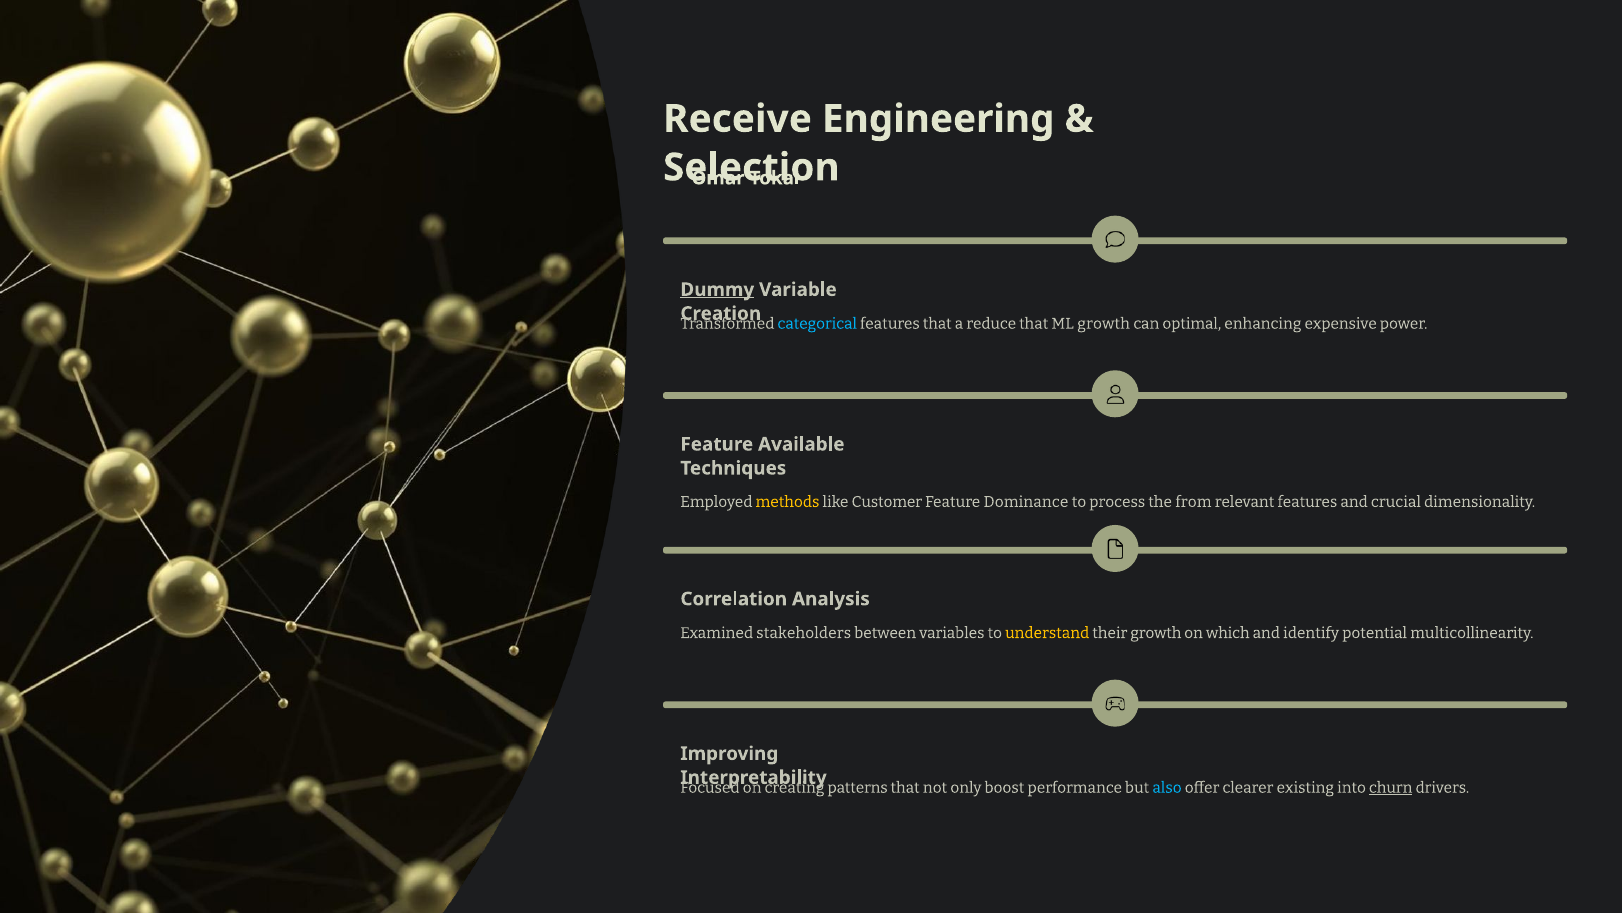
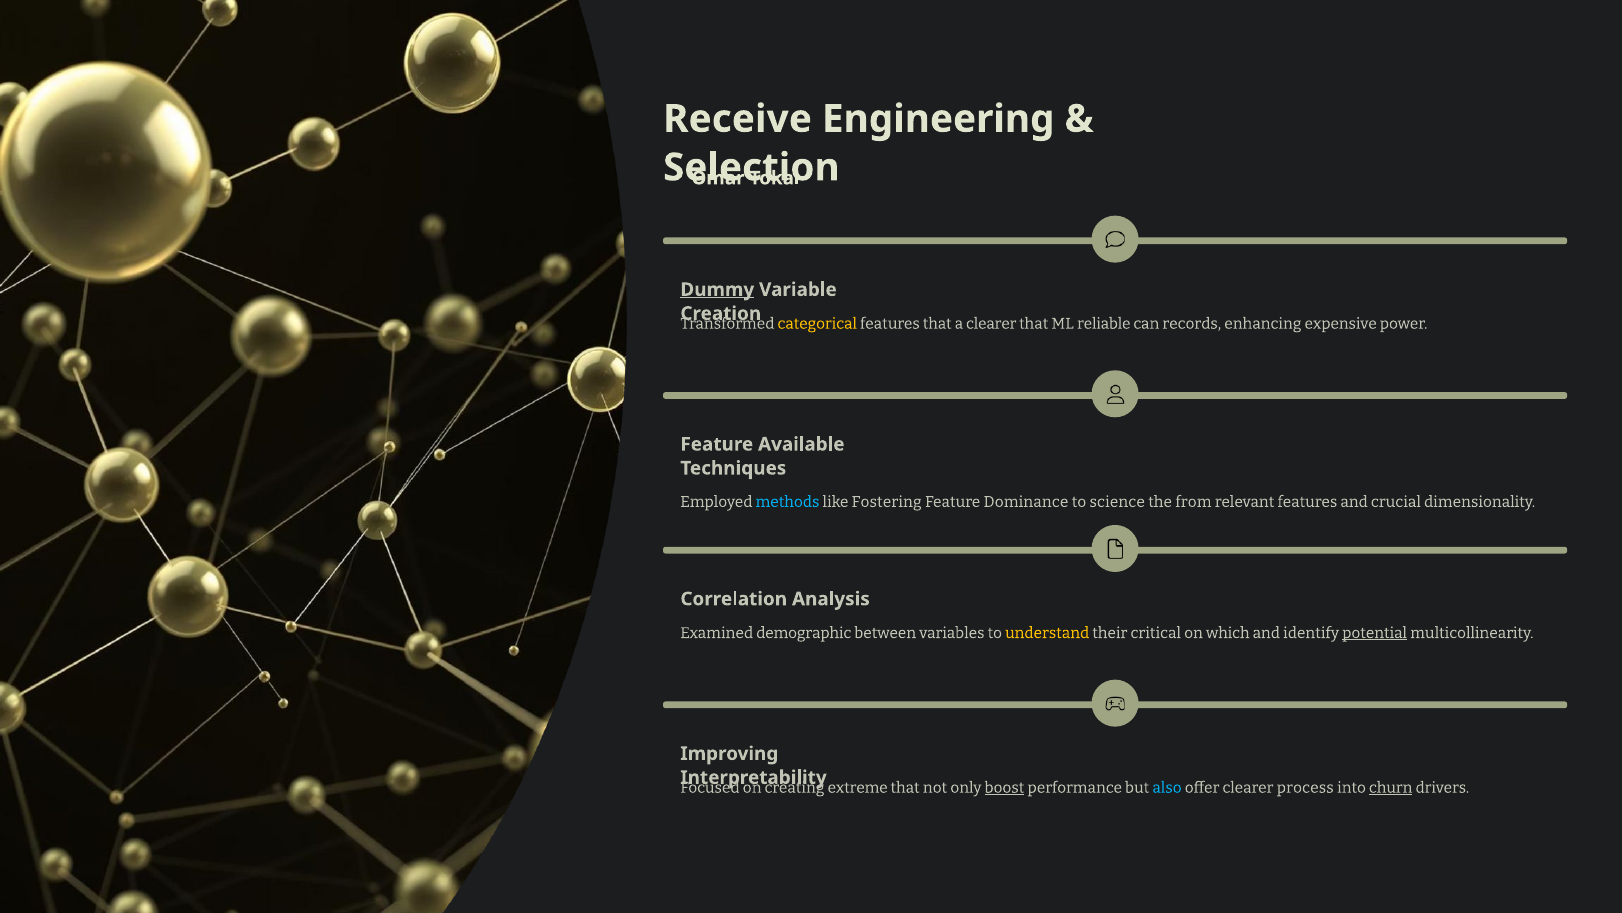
categorical colour: light blue -> yellow (817, 323)
a reduce: reduce -> clearer (991, 323)
ML growth: growth -> reliable (1104, 323)
optimal: optimal -> records (1192, 323)
methods colour: yellow -> light blue (787, 501)
Customer: Customer -> Fostering (887, 501)
process: process -> science (1117, 501)
stakeholders: stakeholders -> demographic (804, 633)
their growth: growth -> critical (1156, 633)
potential underline: none -> present (1375, 633)
patterns: patterns -> extreme (858, 787)
boost underline: none -> present (1004, 787)
existing: existing -> process (1305, 787)
